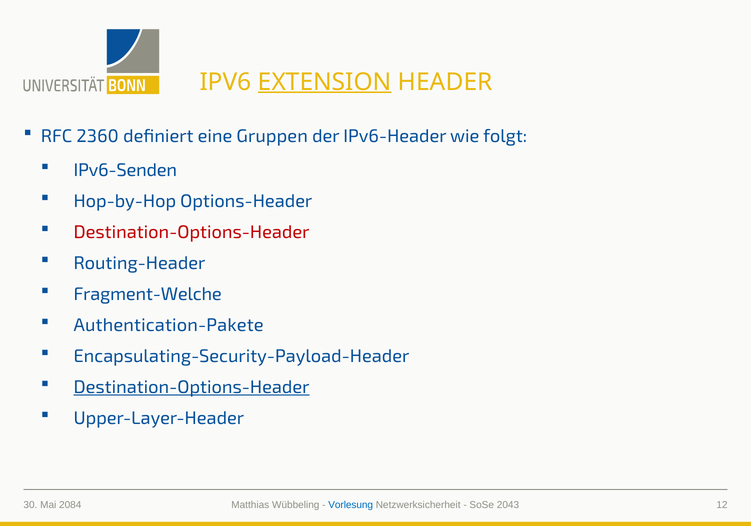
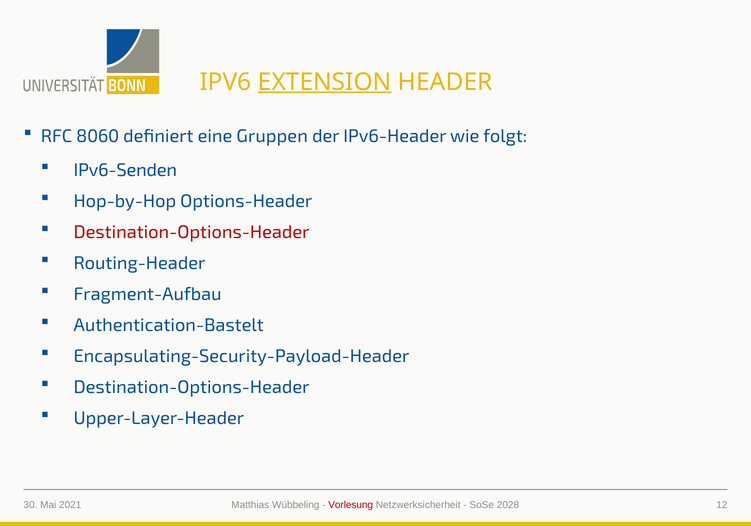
2360: 2360 -> 8060 (98, 137)
Fragment-Welche: Fragment-Welche -> Fragment-Aufbau (148, 295)
Authentication-Pakete: Authentication-Pakete -> Authentication-Bastelt (169, 326)
Destination-Options-Header underline: present -> none (192, 388)
2084: 2084 -> 2021 (70, 505)
Vorlesung colour: blue -> red (351, 505)
2043: 2043 -> 2028 (508, 505)
